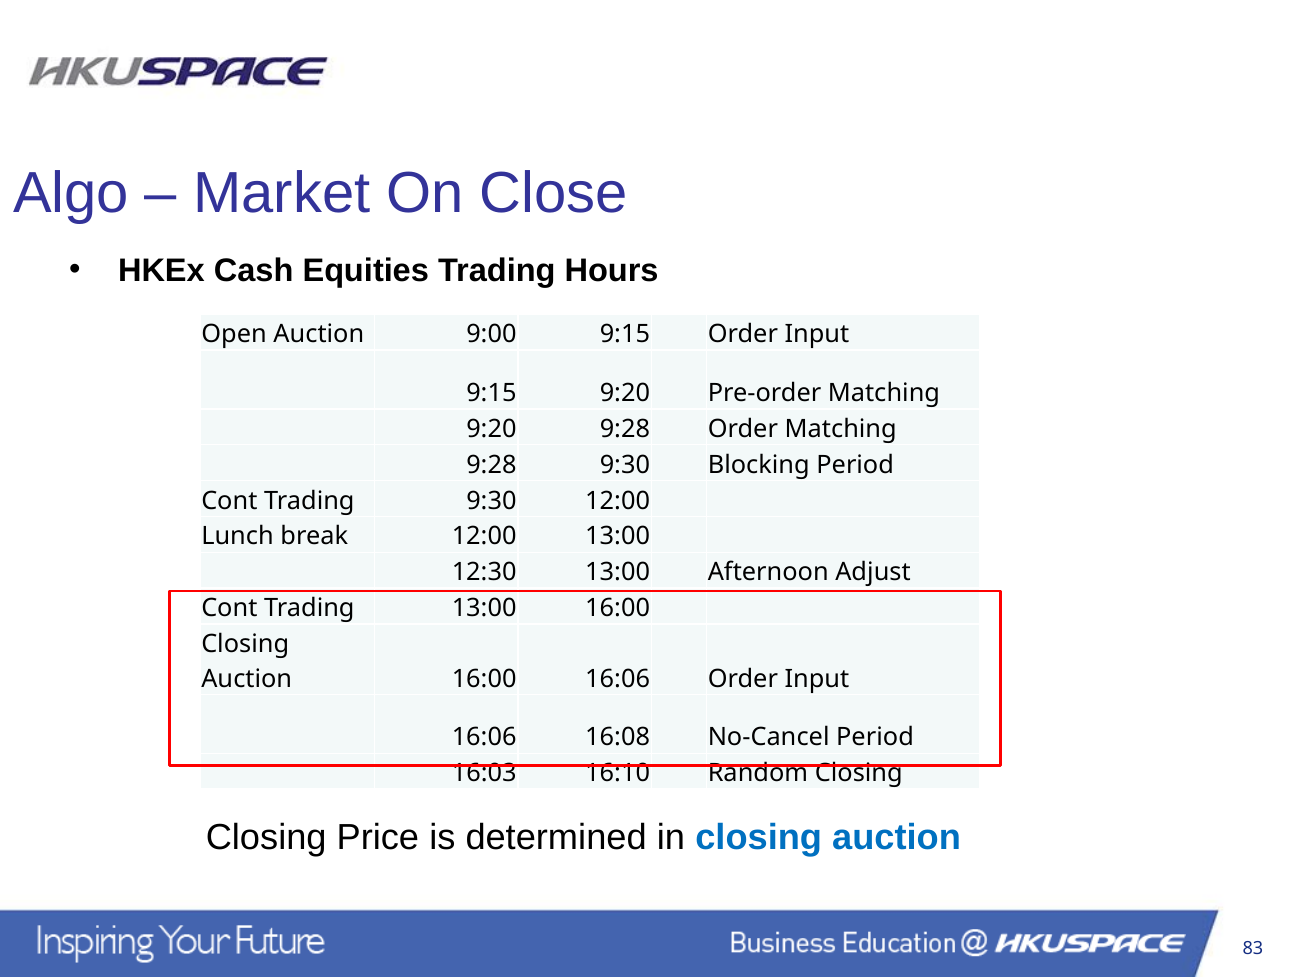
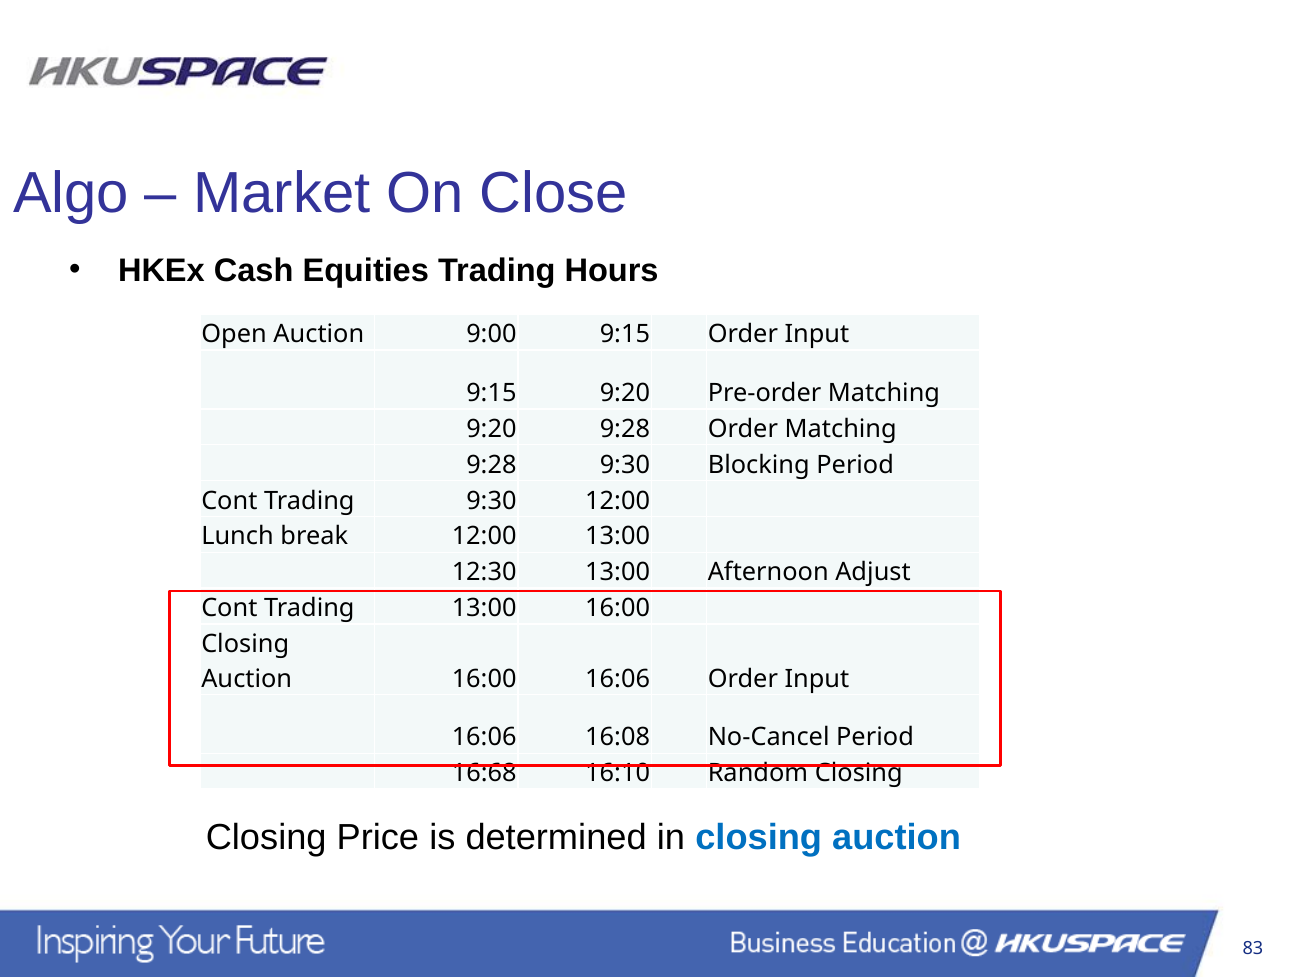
16:03: 16:03 -> 16:68 (484, 774)
